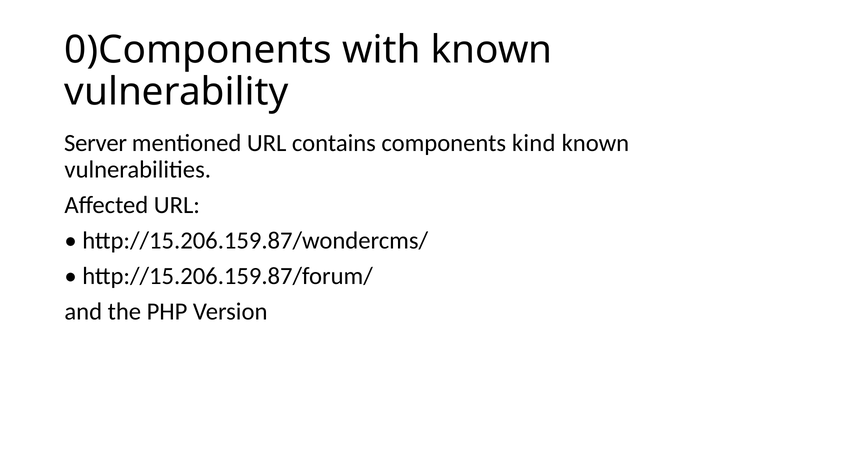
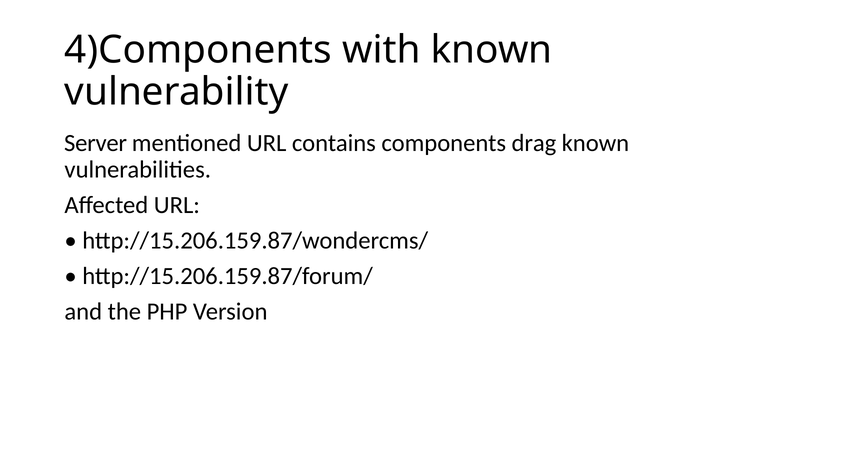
0)Components: 0)Components -> 4)Components (198, 50)
kind: kind -> drag (534, 143)
